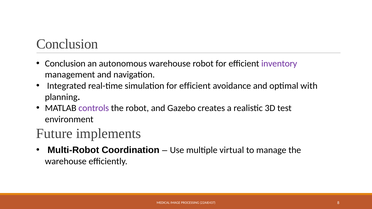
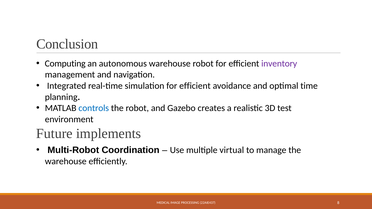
Conclusion: Conclusion -> Computing (65, 64)
with: with -> time (309, 86)
controls colour: purple -> blue (94, 108)
